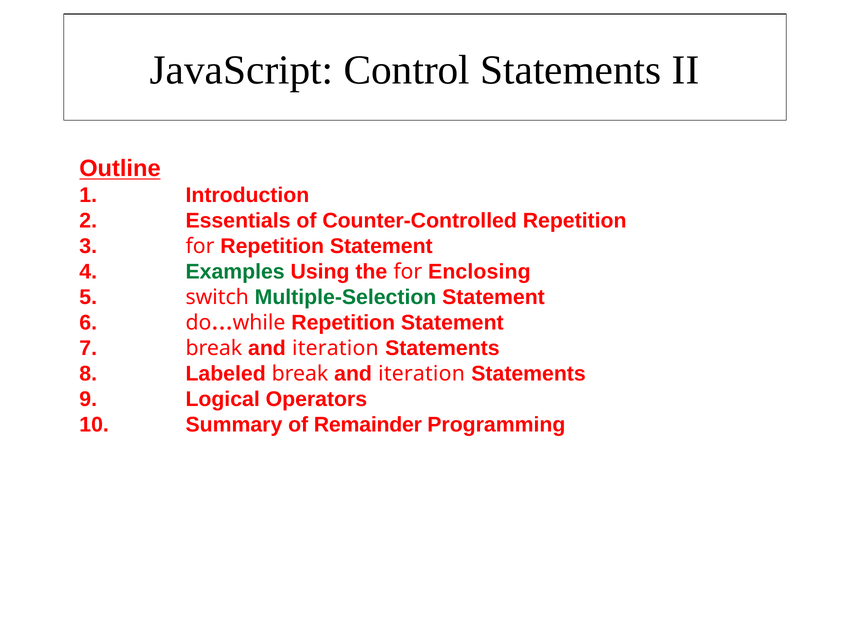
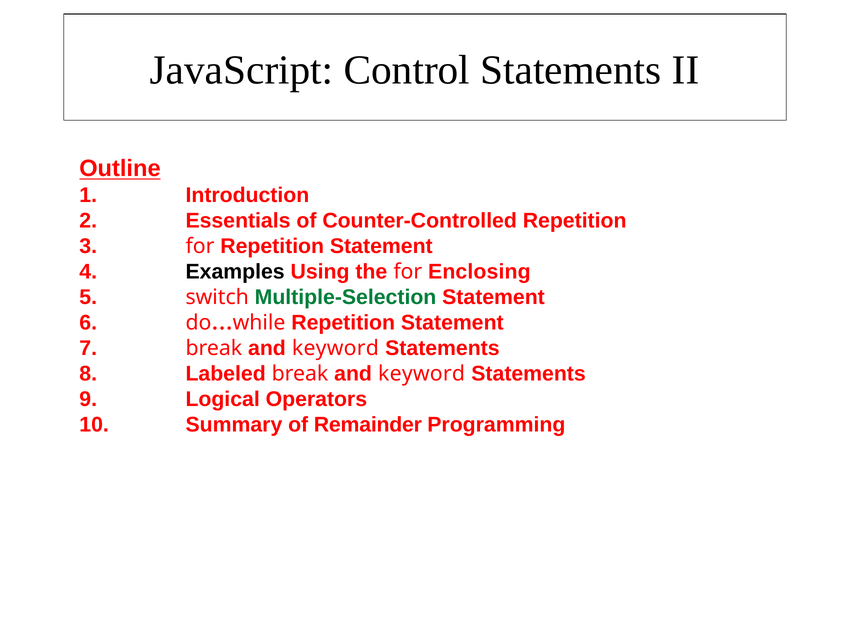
Examples colour: green -> black (235, 272)
iteration: iteration -> keyword (335, 349)
Labeled break and iteration: iteration -> keyword (422, 374)
